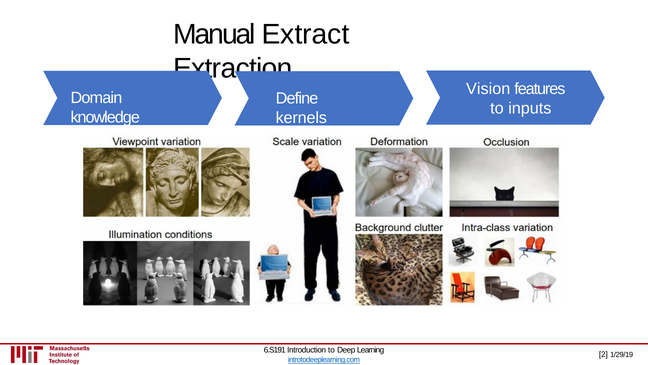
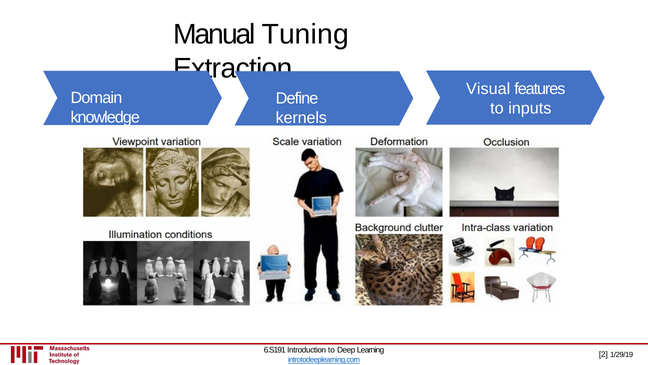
Extract: Extract -> Tuning (305, 34)
Vision: Vision -> Visual (488, 89)
